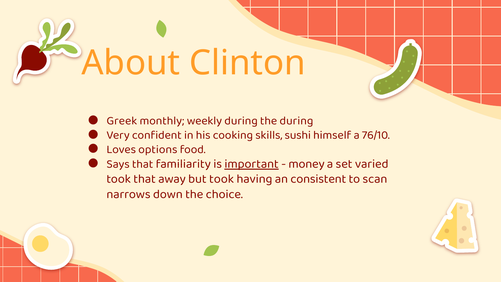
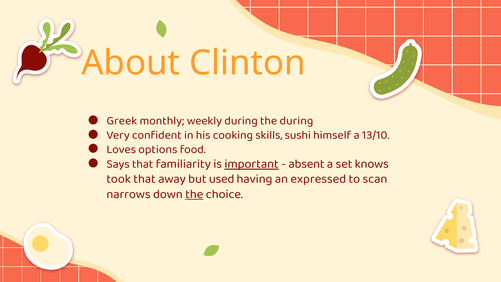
76/10: 76/10 -> 13/10 (376, 135)
money: money -> absent (307, 164)
varied: varied -> knows (372, 164)
but took: took -> used (222, 179)
consistent: consistent -> expressed (318, 179)
the underline: none -> present (194, 194)
